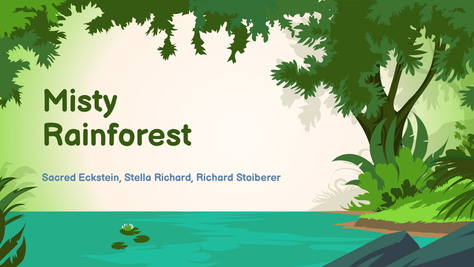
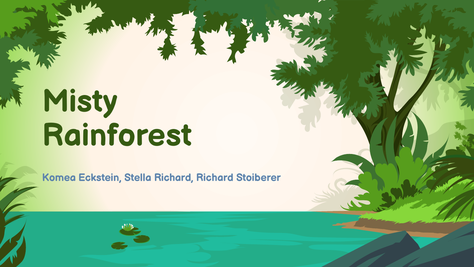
Sacred: Sacred -> Komea (59, 177)
